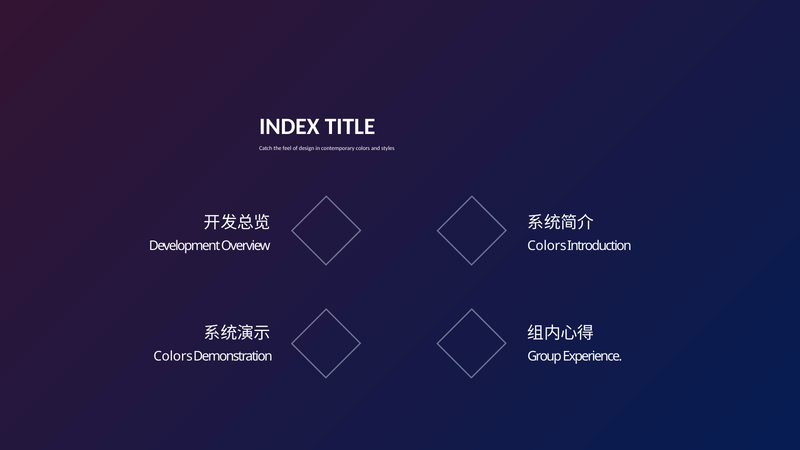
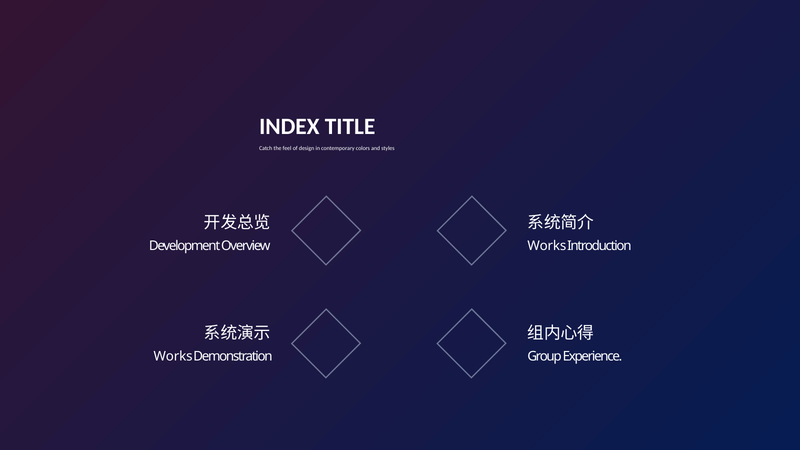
Colors: Colors -> Works (547, 246)
Colors: Colors -> Works (173, 356)
